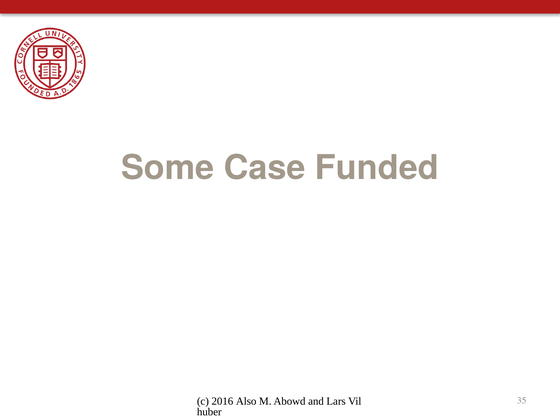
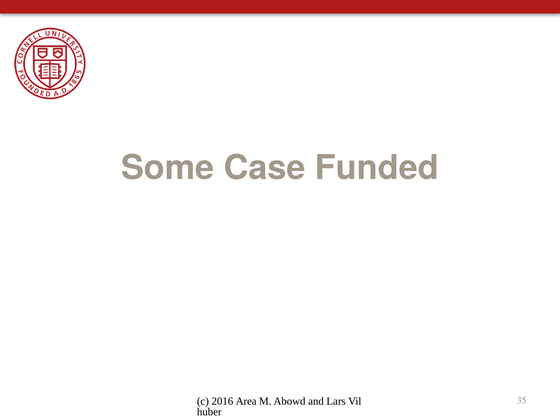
Also: Also -> Area (246, 401)
